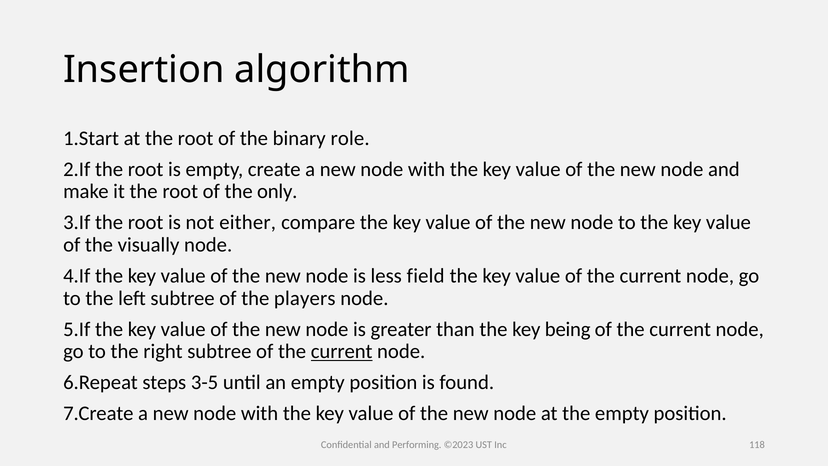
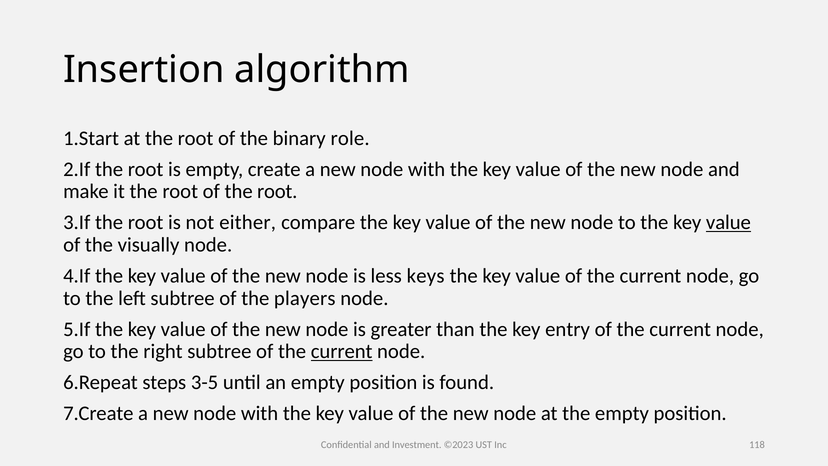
of the only: only -> root (277, 191)
value underline: none -> present (728, 222)
field: field -> keys (426, 276)
being: being -> entry (568, 329)
Performing: Performing -> Investment (417, 445)
